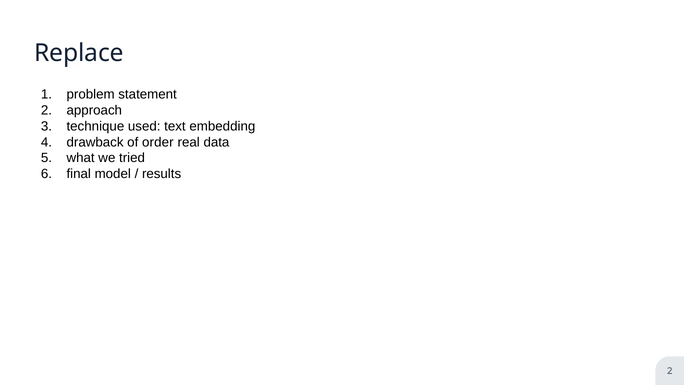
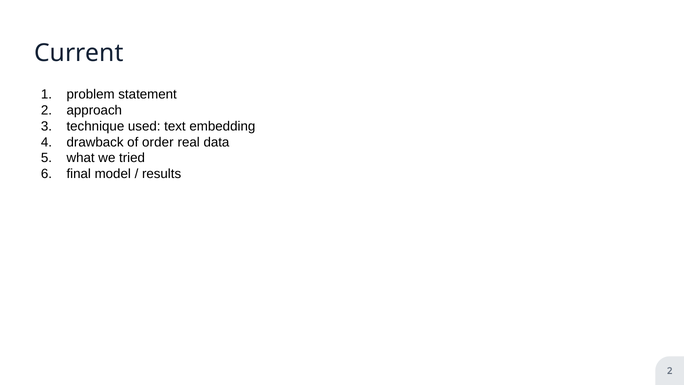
Replace: Replace -> Current (79, 53)
